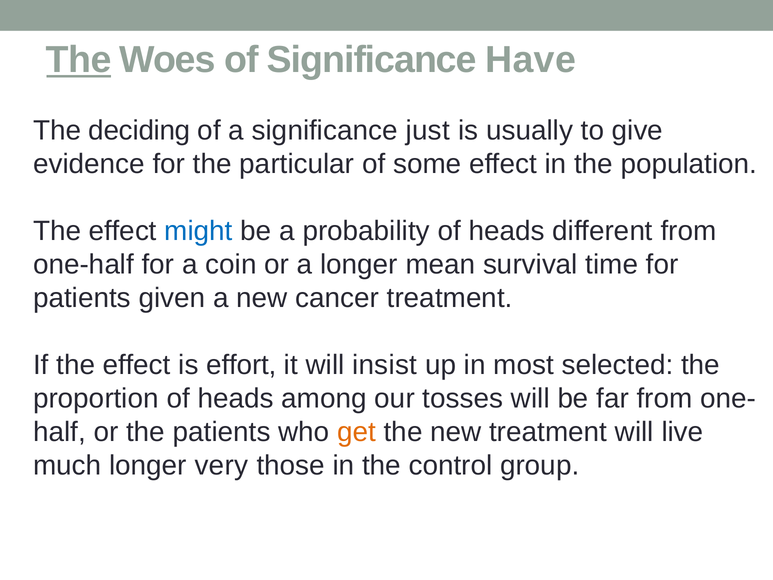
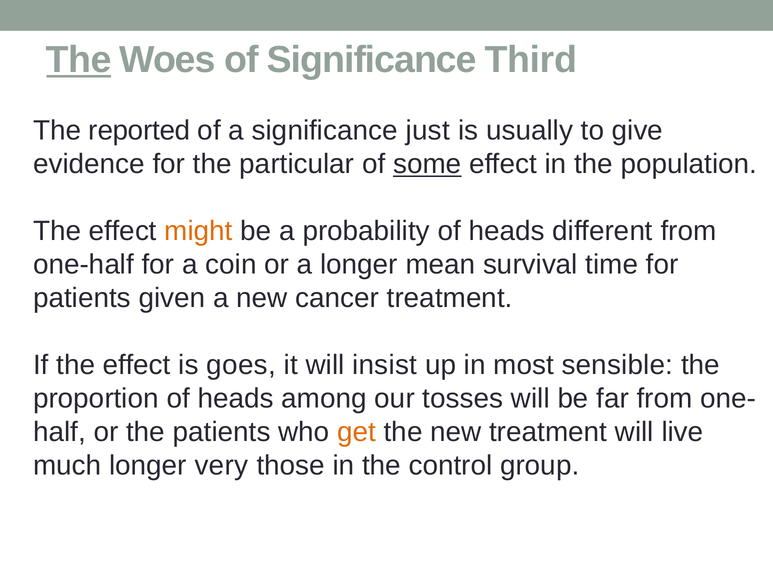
Have: Have -> Third (531, 60)
deciding: deciding -> reported (139, 131)
some underline: none -> present (427, 164)
might colour: blue -> orange (199, 231)
effort: effort -> goes (241, 365)
selected: selected -> sensible (617, 365)
